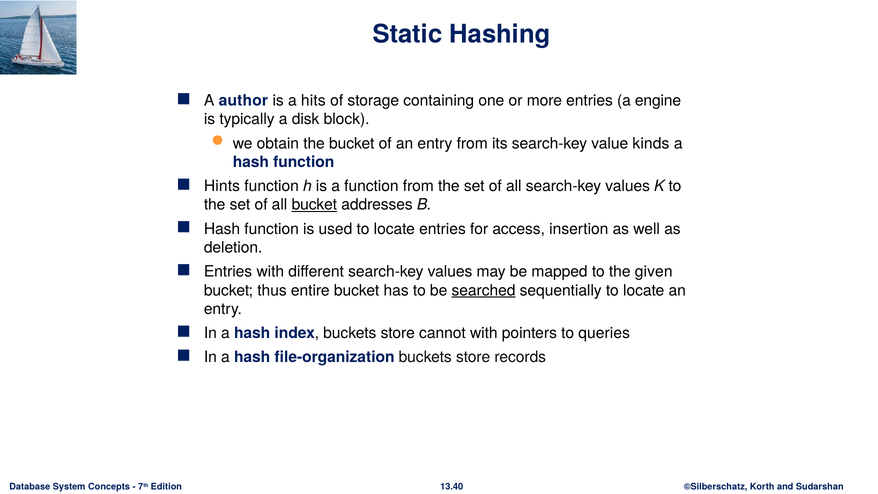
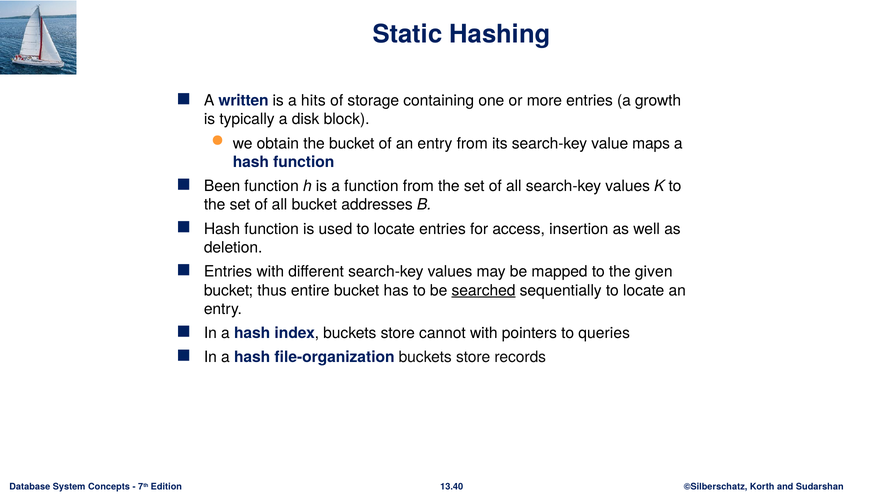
author: author -> written (244, 101)
engine: engine -> growth (658, 101)
kinds: kinds -> maps (651, 143)
Hints: Hints -> Been (222, 186)
bucket underline: present -> none (314, 205)
